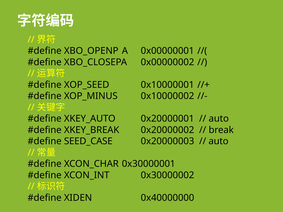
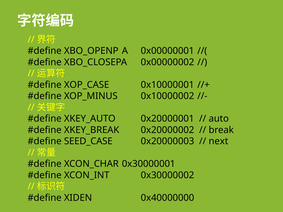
XOP_SEED: XOP_SEED -> XOP_CASE (87, 85)
auto: auto -> next (218, 141)
